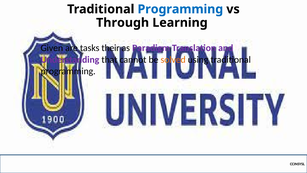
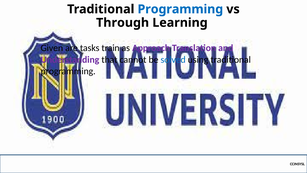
their: their -> train (111, 48)
Paradigm: Paradigm -> Approach (151, 48)
solved colour: orange -> blue (173, 59)
